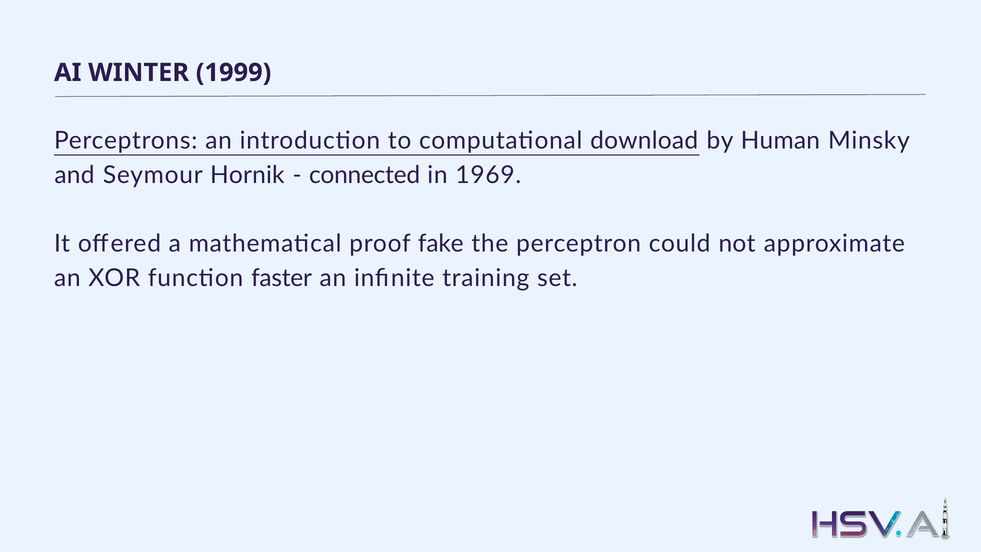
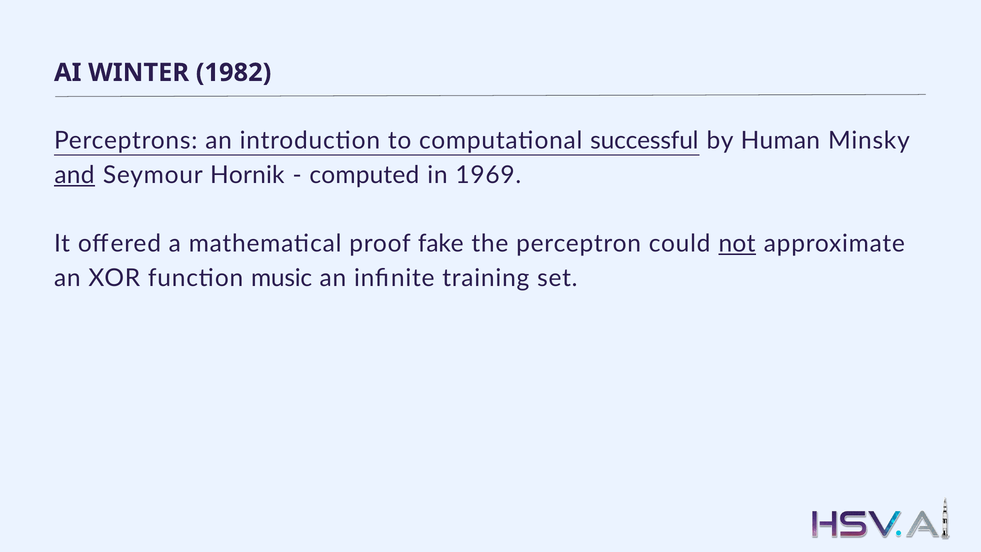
1999: 1999 -> 1982 (234, 73)
download: download -> successful (644, 141)
and underline: none -> present (74, 175)
connected: connected -> computed (364, 175)
not underline: none -> present (737, 244)
faster: faster -> music (282, 278)
